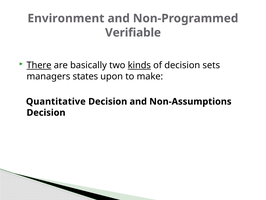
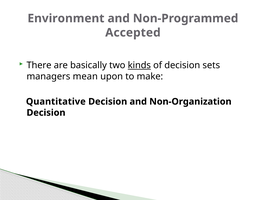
Verifiable: Verifiable -> Accepted (133, 33)
There underline: present -> none (39, 65)
states: states -> mean (85, 76)
Non-Assumptions: Non-Assumptions -> Non-Organization (190, 101)
